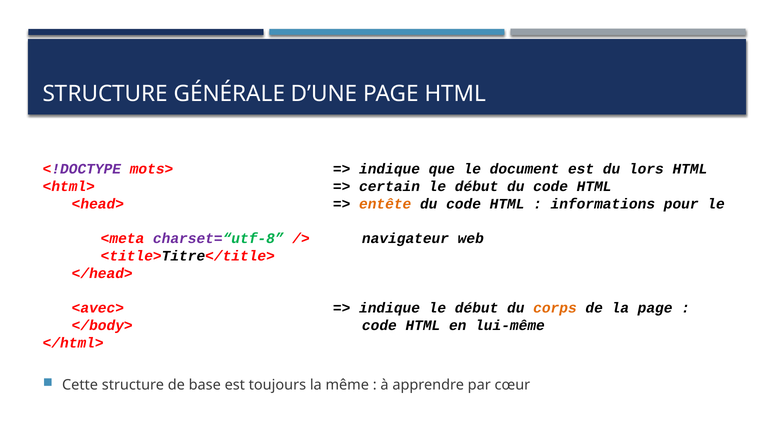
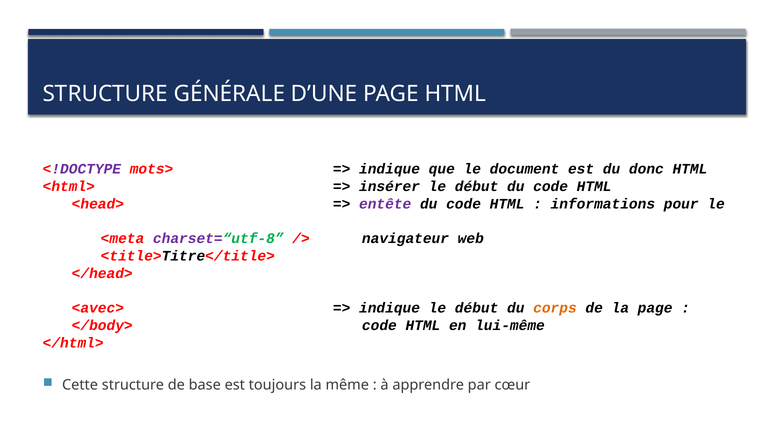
lors: lors -> donc (646, 169)
certain: certain -> insérer (390, 187)
entête colour: orange -> purple (385, 204)
